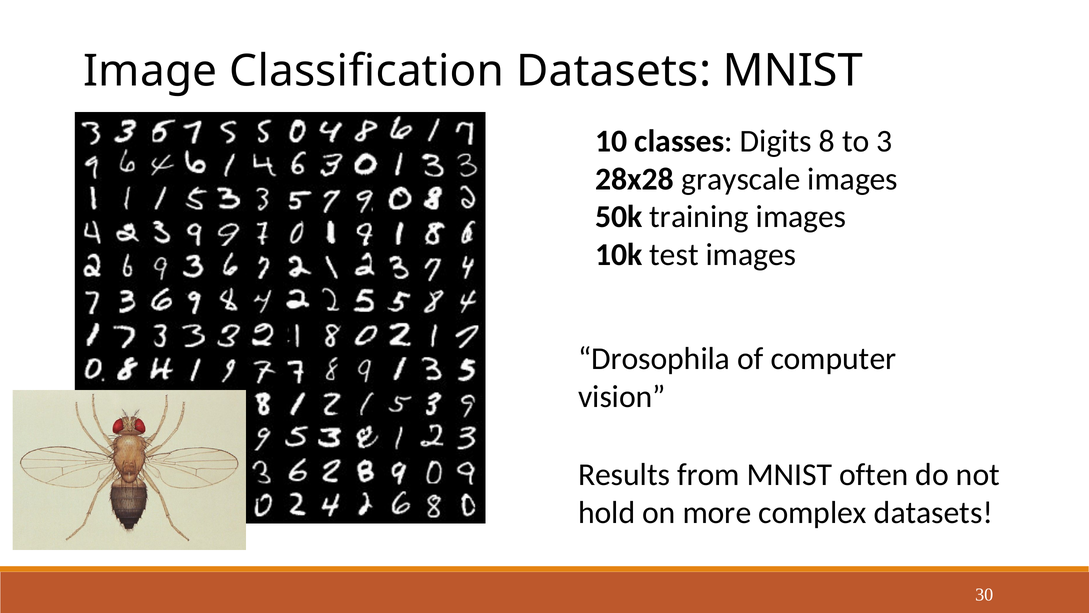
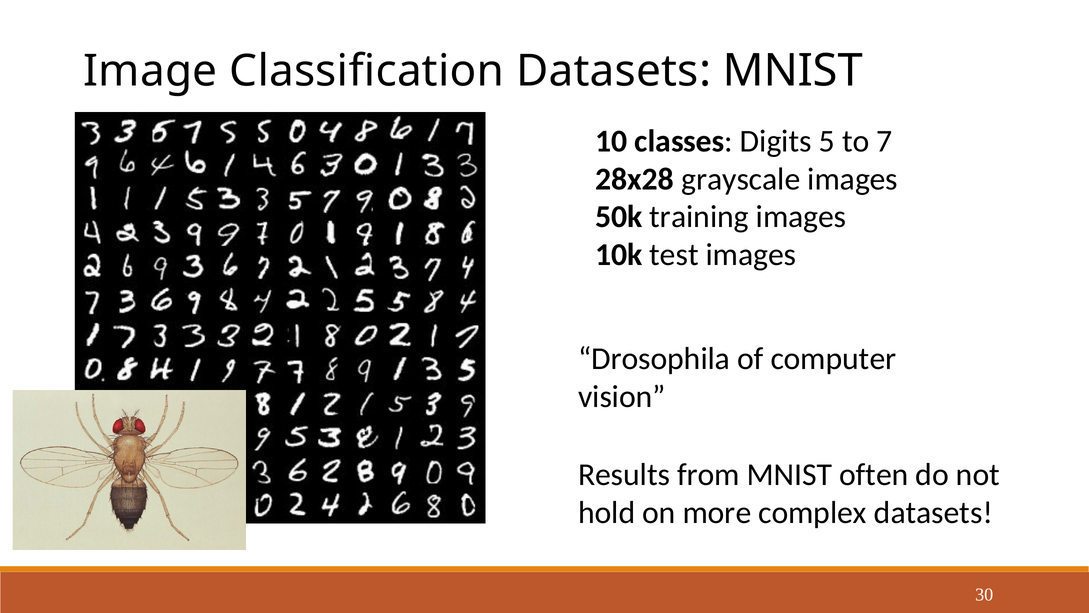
8: 8 -> 5 (827, 141)
3: 3 -> 7 (885, 141)
